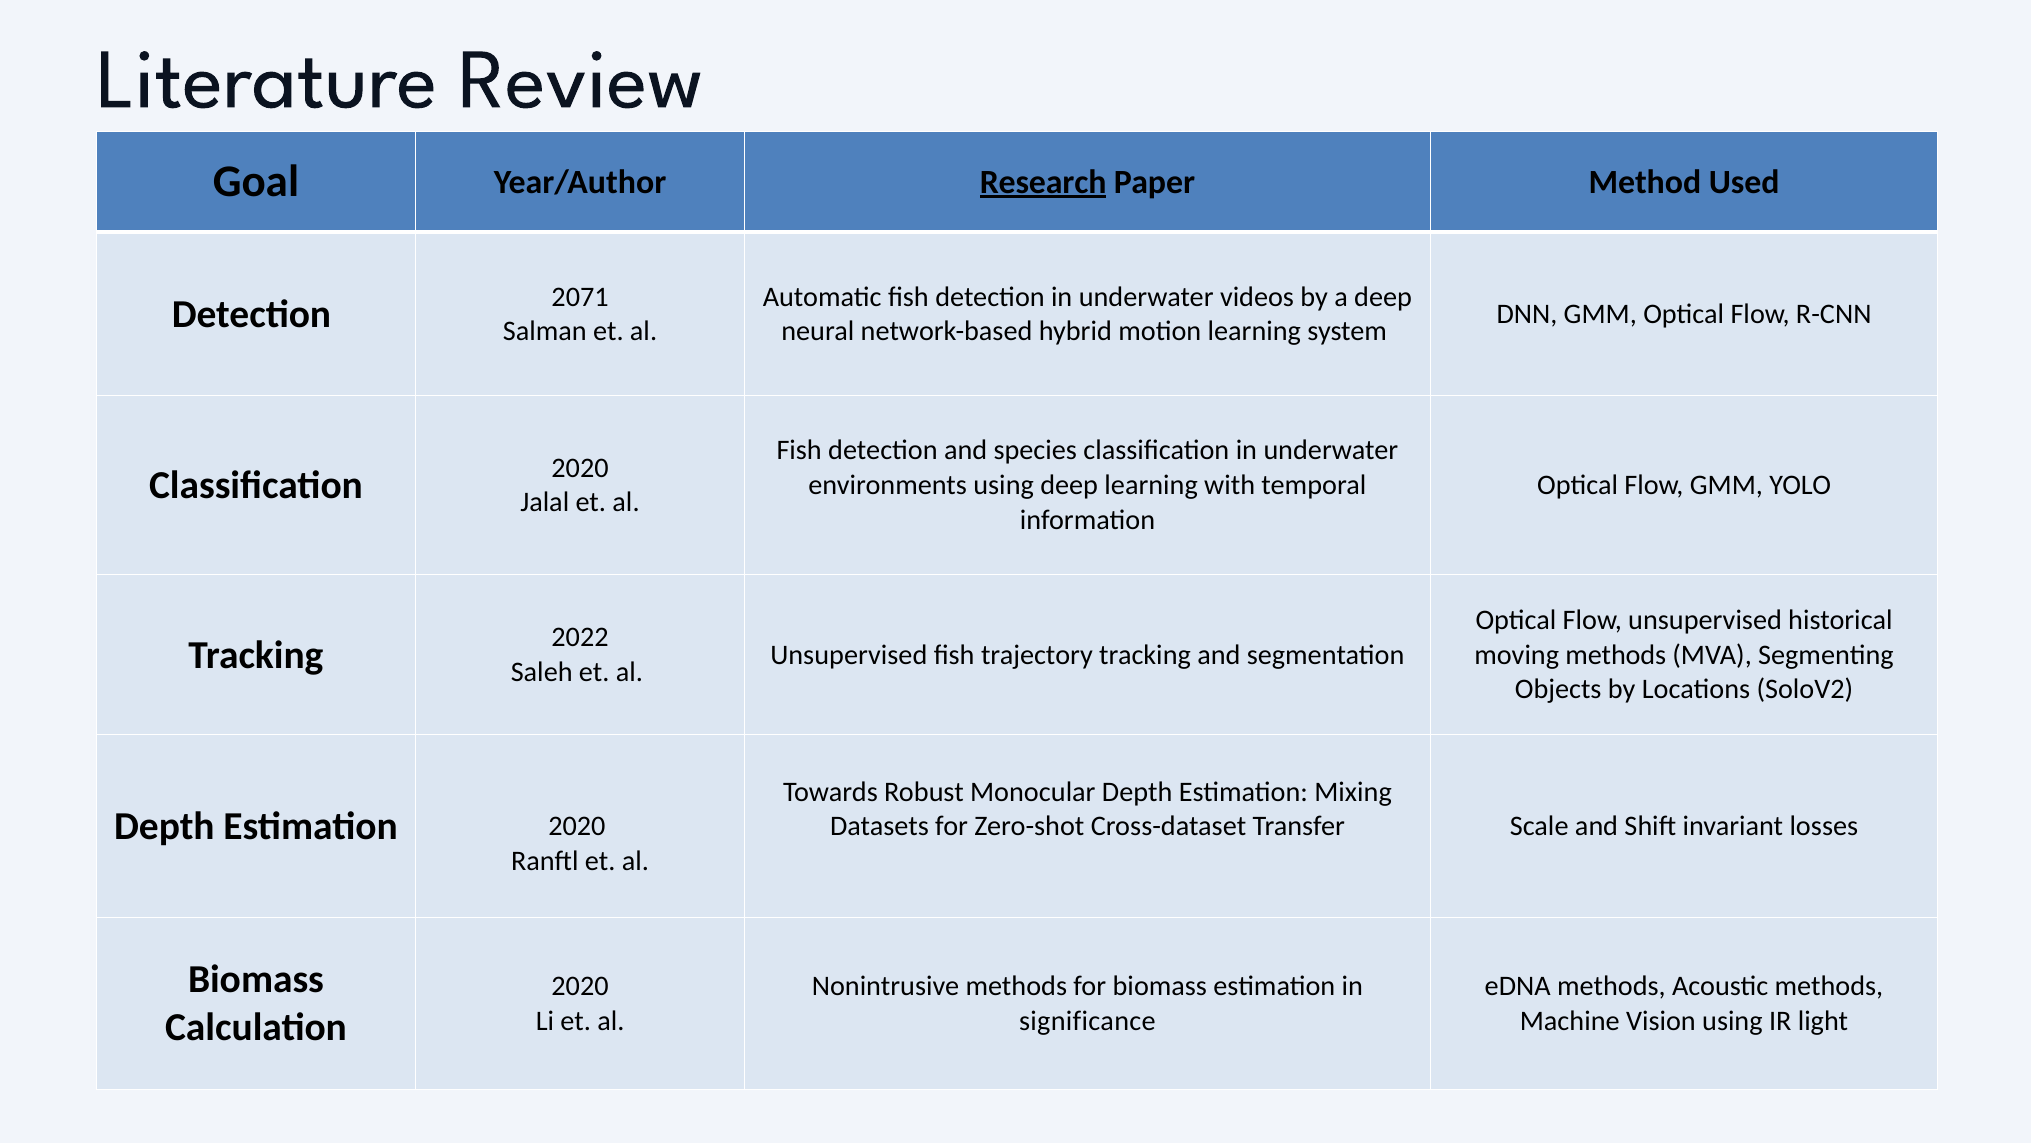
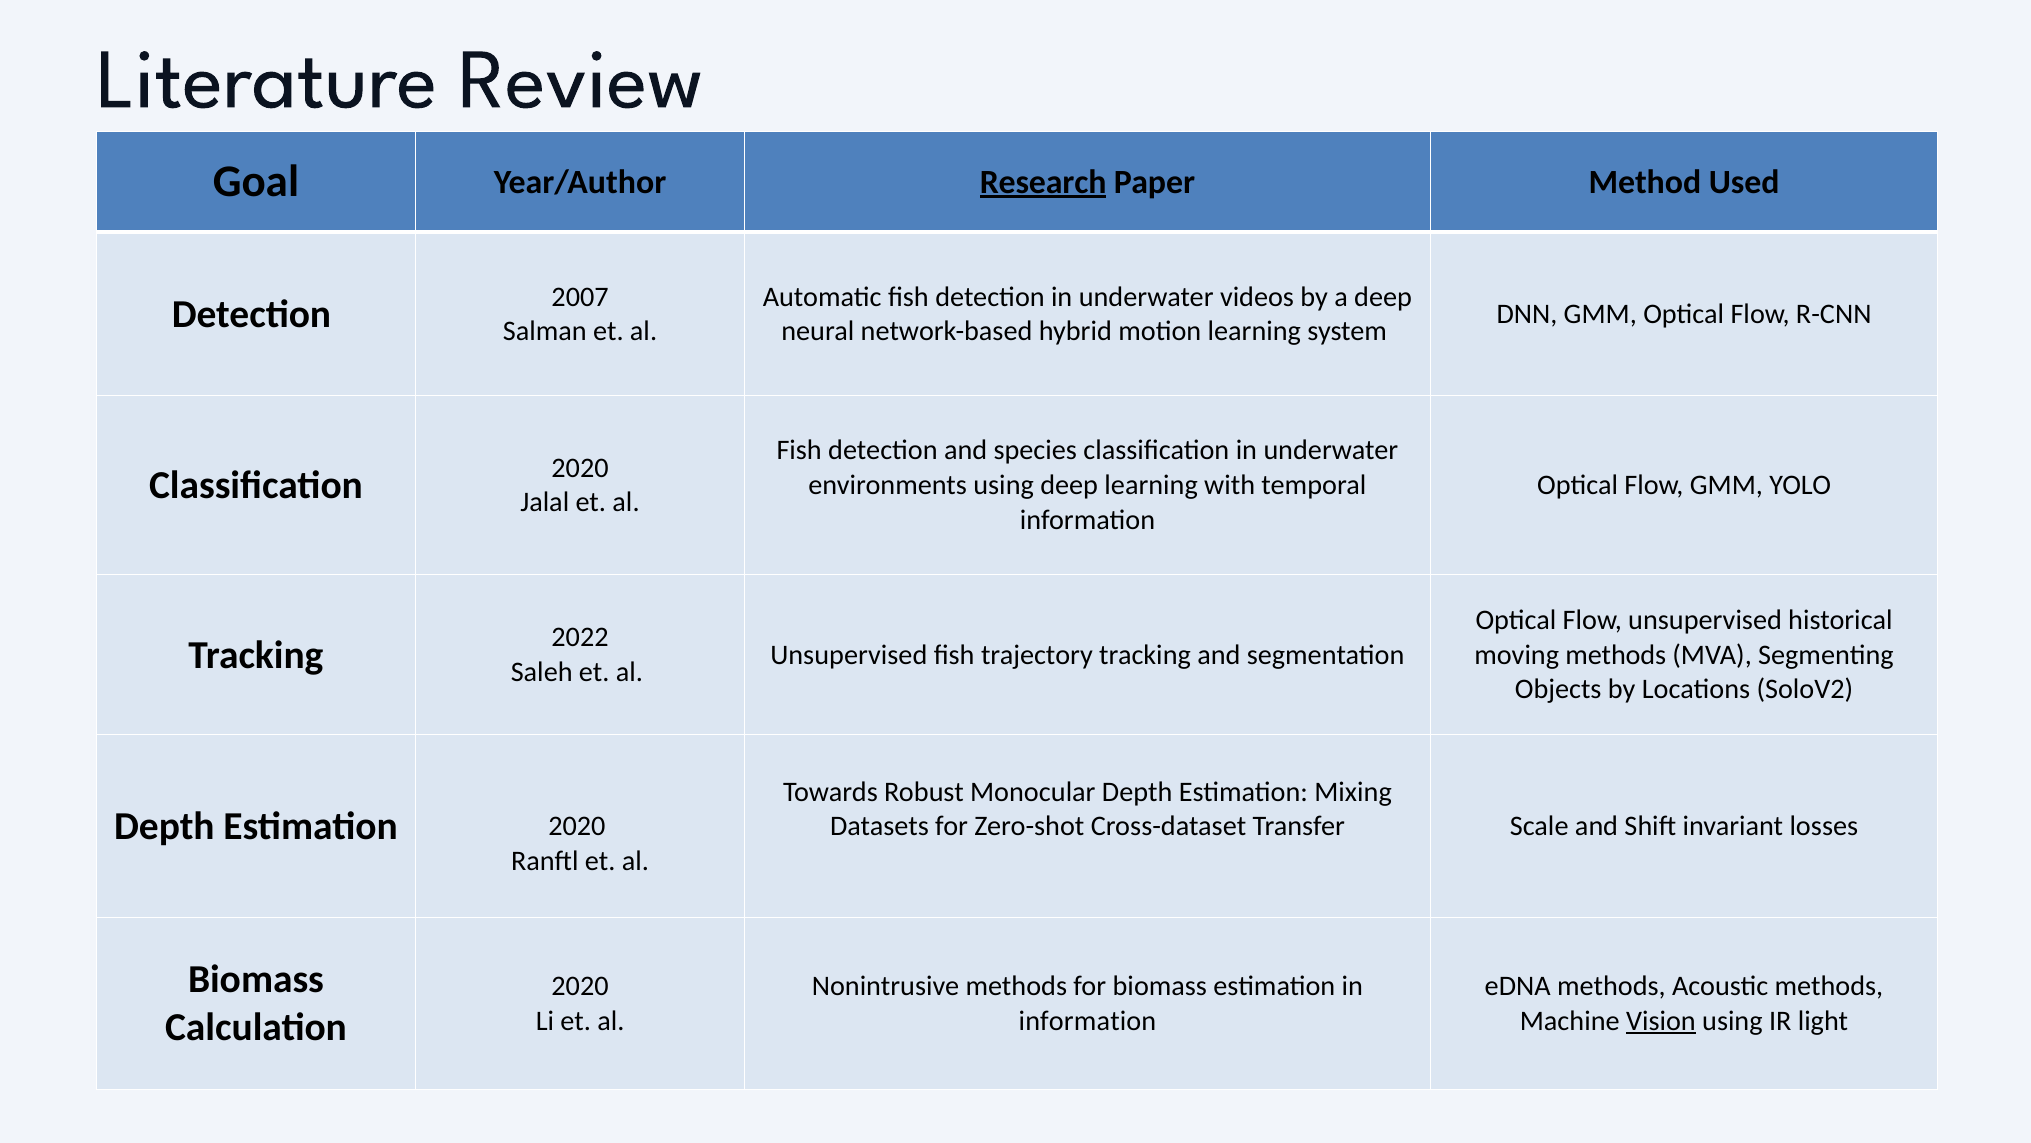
2071: 2071 -> 2007 (580, 297)
significance: significance -> information (1087, 1020)
Vision underline: none -> present (1661, 1020)
